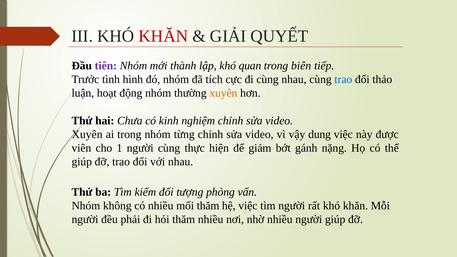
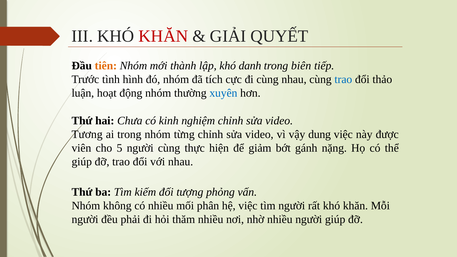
tiên colour: purple -> orange (106, 66)
quan: quan -> danh (250, 66)
xuyên colour: orange -> blue (223, 93)
Xuyên: Xuyên -> Tương (87, 134)
1: 1 -> 5 (119, 148)
mối thăm: thăm -> phân (208, 206)
